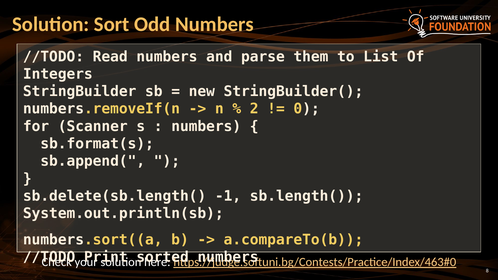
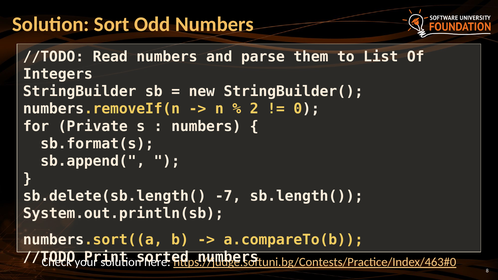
Scanner: Scanner -> Private (93, 126)
-1: -1 -> -7 (228, 196)
